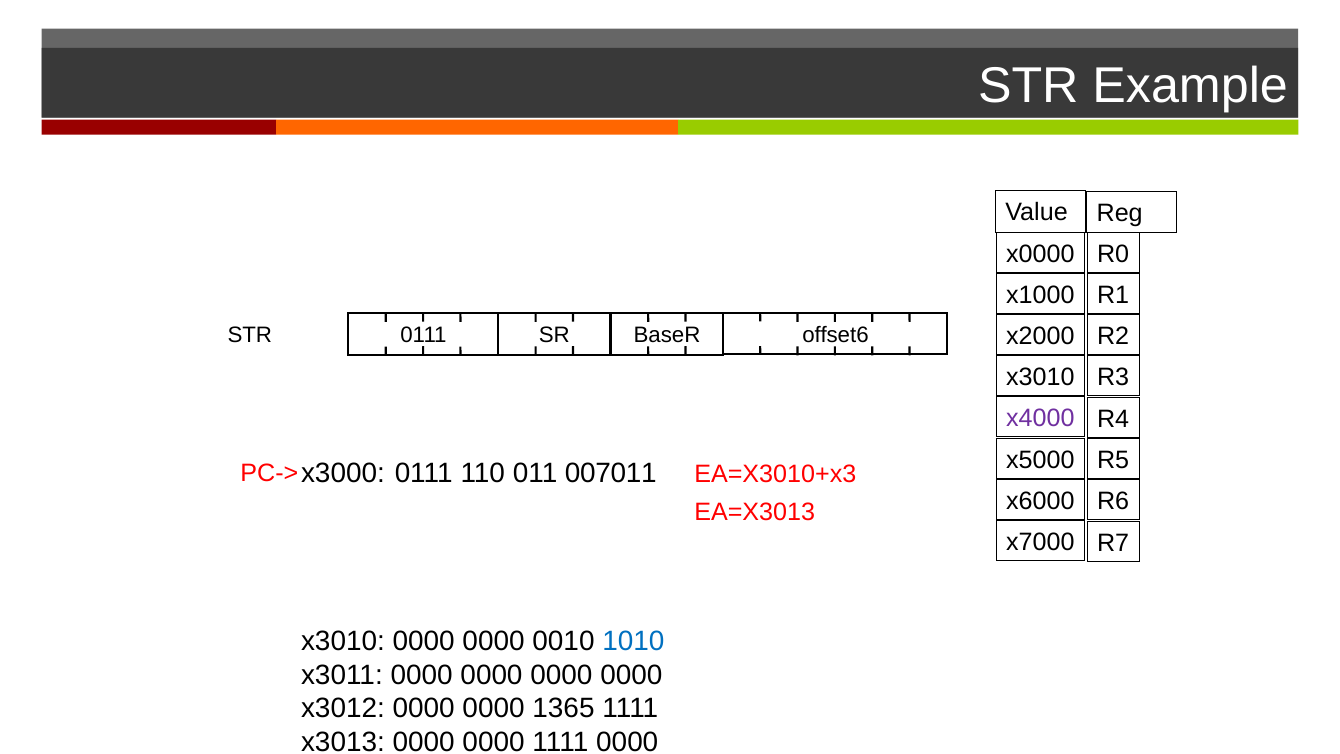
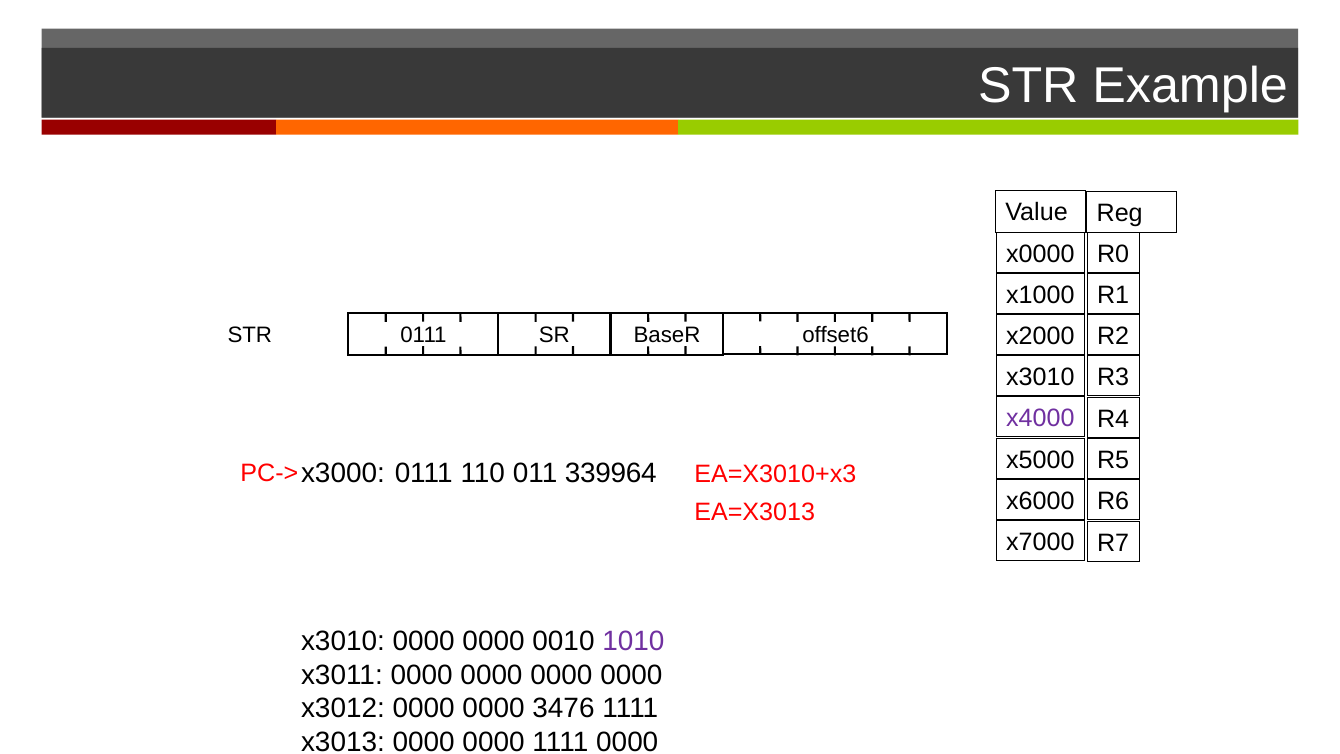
007011: 007011 -> 339964 (611, 474)
1010 colour: blue -> purple (633, 641)
1365: 1365 -> 3476 (563, 708)
